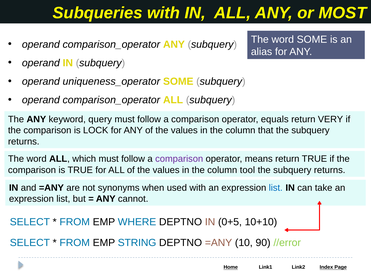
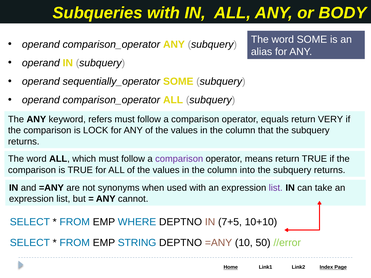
MOST: MOST -> BODY (343, 13)
uniqueness_operator: uniqueness_operator -> sequentially_operator (111, 82)
query: query -> refers (100, 119)
tool: tool -> into (247, 170)
list colour: blue -> purple (276, 188)
0+5: 0+5 -> 7+5 (230, 222)
90: 90 -> 50 (263, 243)
